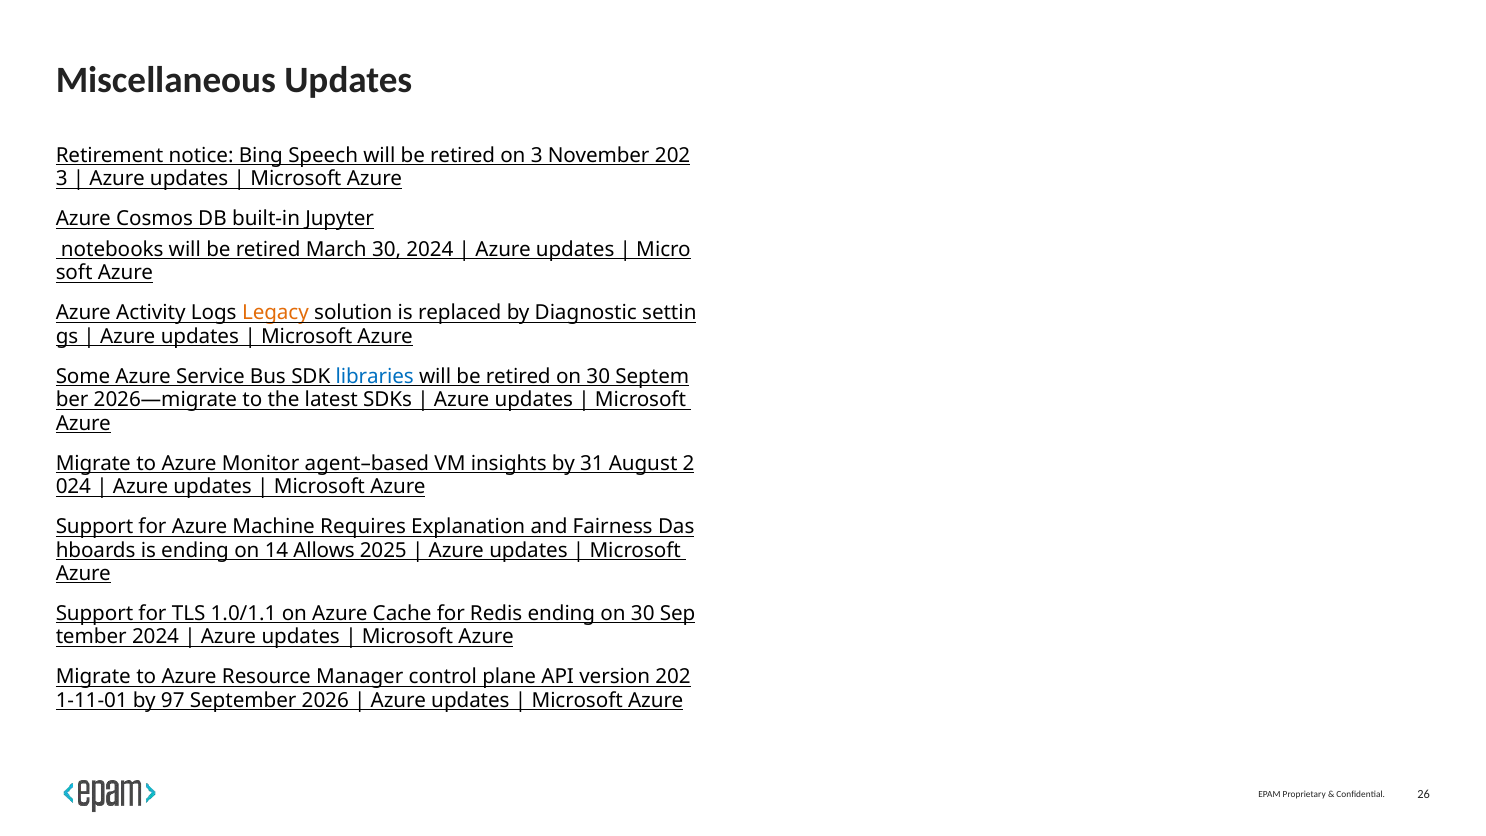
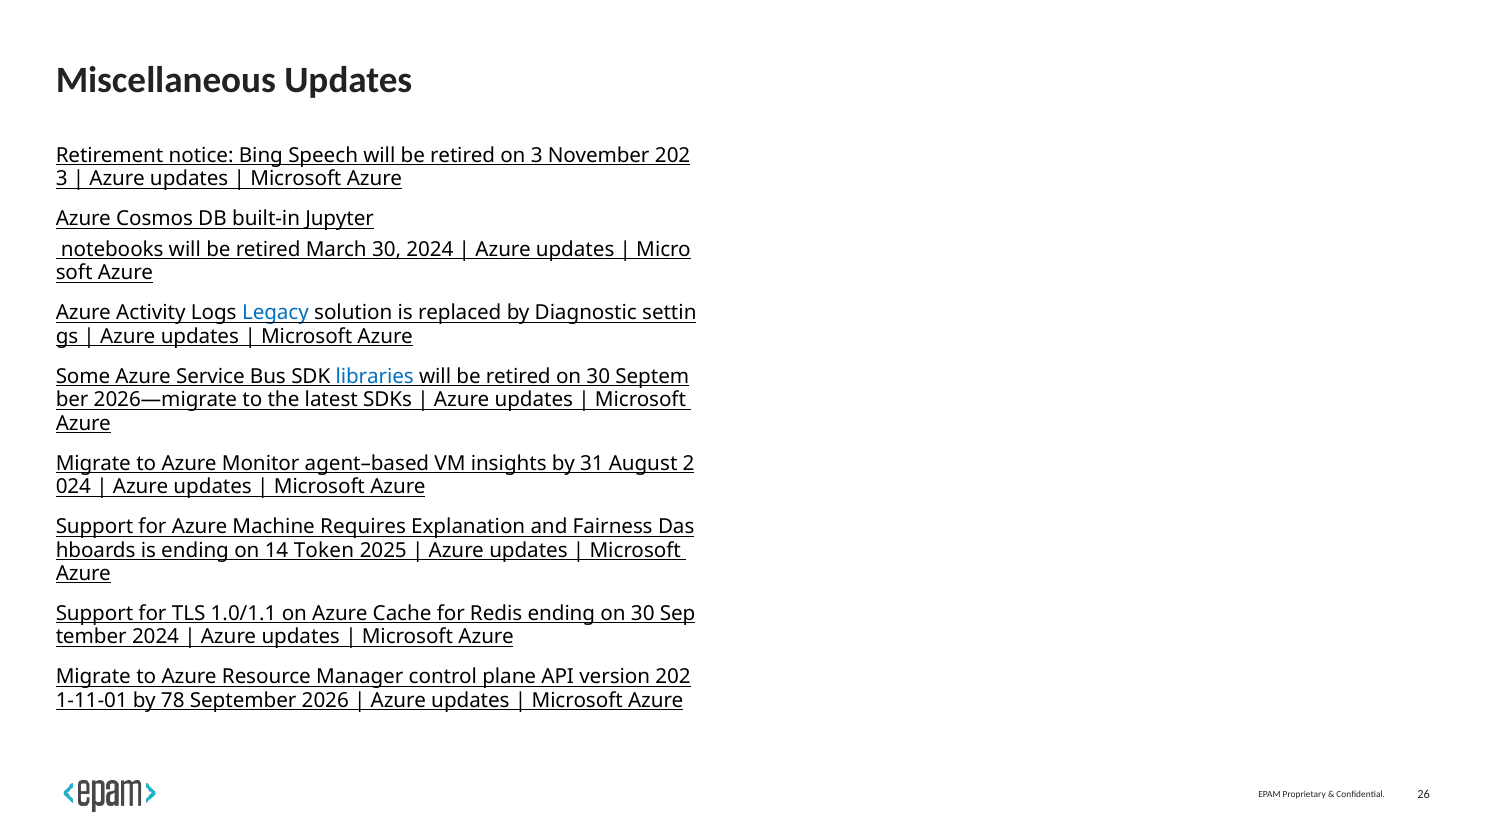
Legacy colour: orange -> blue (275, 313)
Allows: Allows -> Token (324, 550)
97: 97 -> 78 (173, 700)
